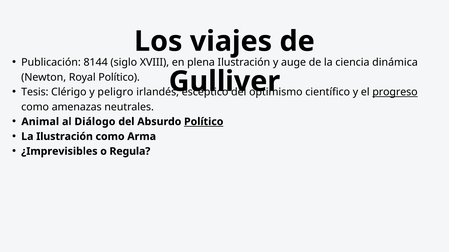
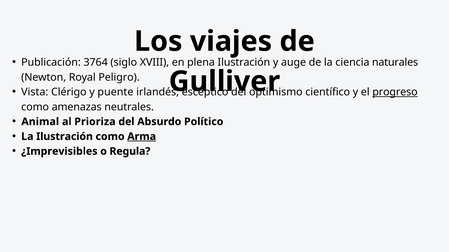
8144: 8144 -> 3764 (96, 63)
dinámica: dinámica -> naturales (395, 63)
Royal Político: Político -> Peligro (119, 77)
Tesis: Tesis -> Vista (35, 92)
peligro: peligro -> puente (115, 92)
Diálogo: Diálogo -> Prioriza (95, 122)
Político underline: present -> none (204, 122)
Arma underline: none -> present (142, 137)
